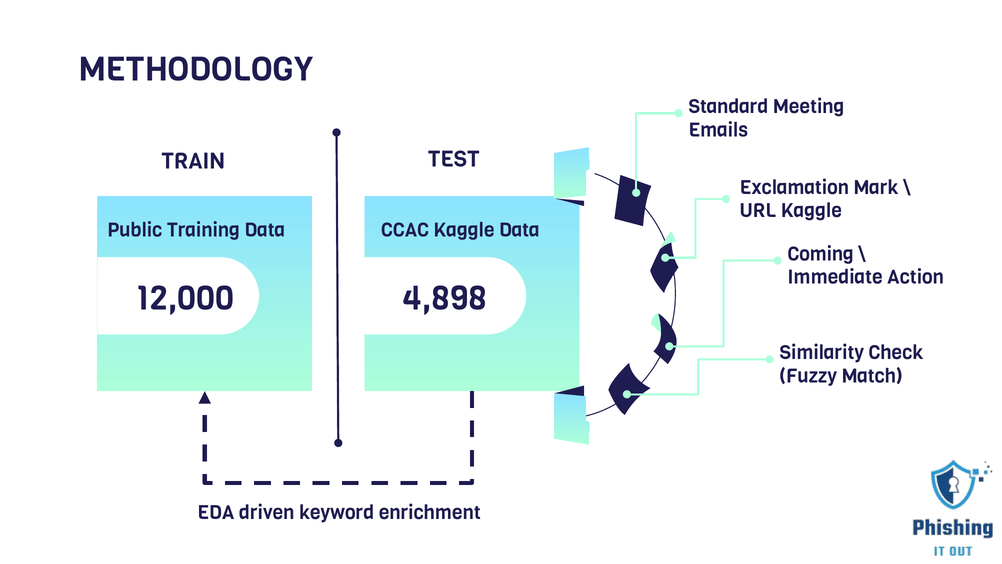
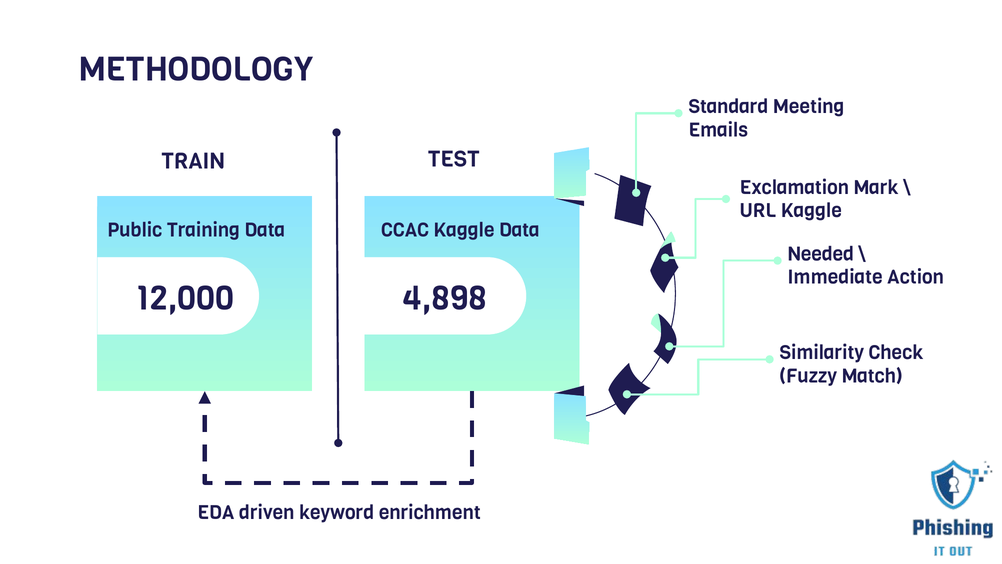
Coming: Coming -> Needed (821, 254)
